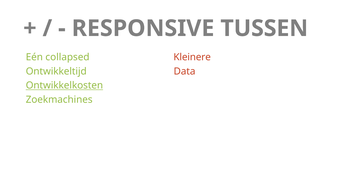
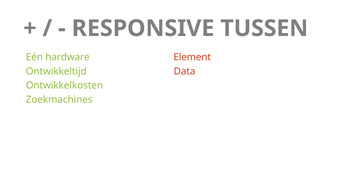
collapsed: collapsed -> hardware (68, 57)
Kleinere: Kleinere -> Element (192, 57)
Ontwikkelkosten underline: present -> none (64, 85)
